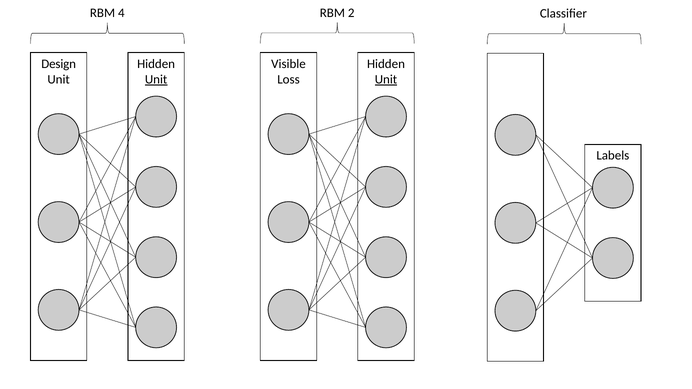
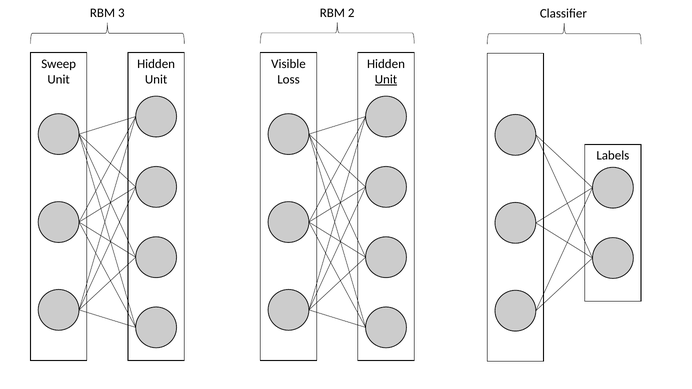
4: 4 -> 3 (121, 13)
Design: Design -> Sweep (59, 64)
Unit underline: present -> none (156, 79)
